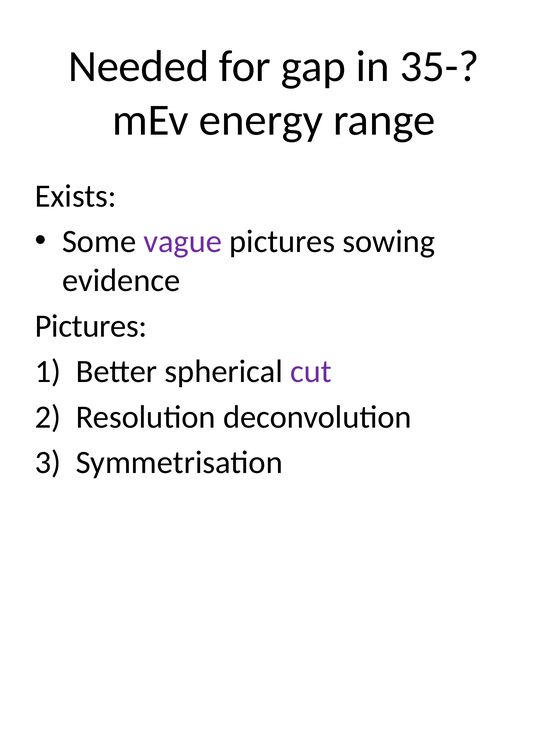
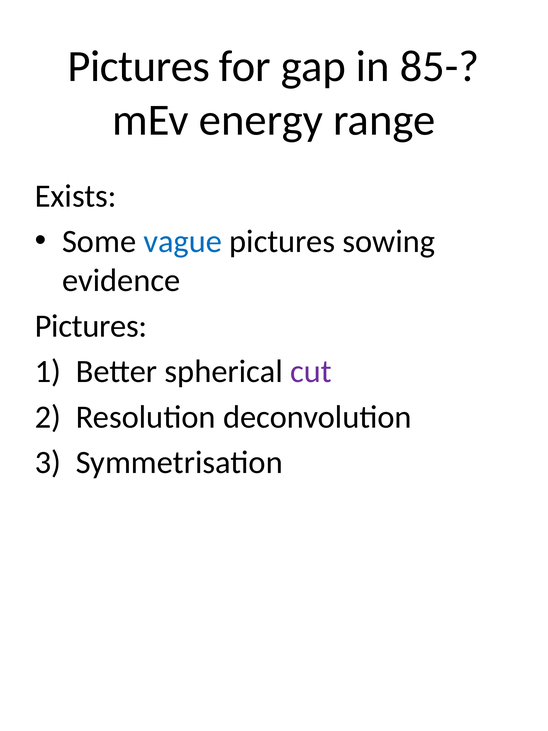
Needed: Needed -> Pictures (139, 66)
35-: 35- -> 85- (439, 66)
vague colour: purple -> blue (183, 241)
